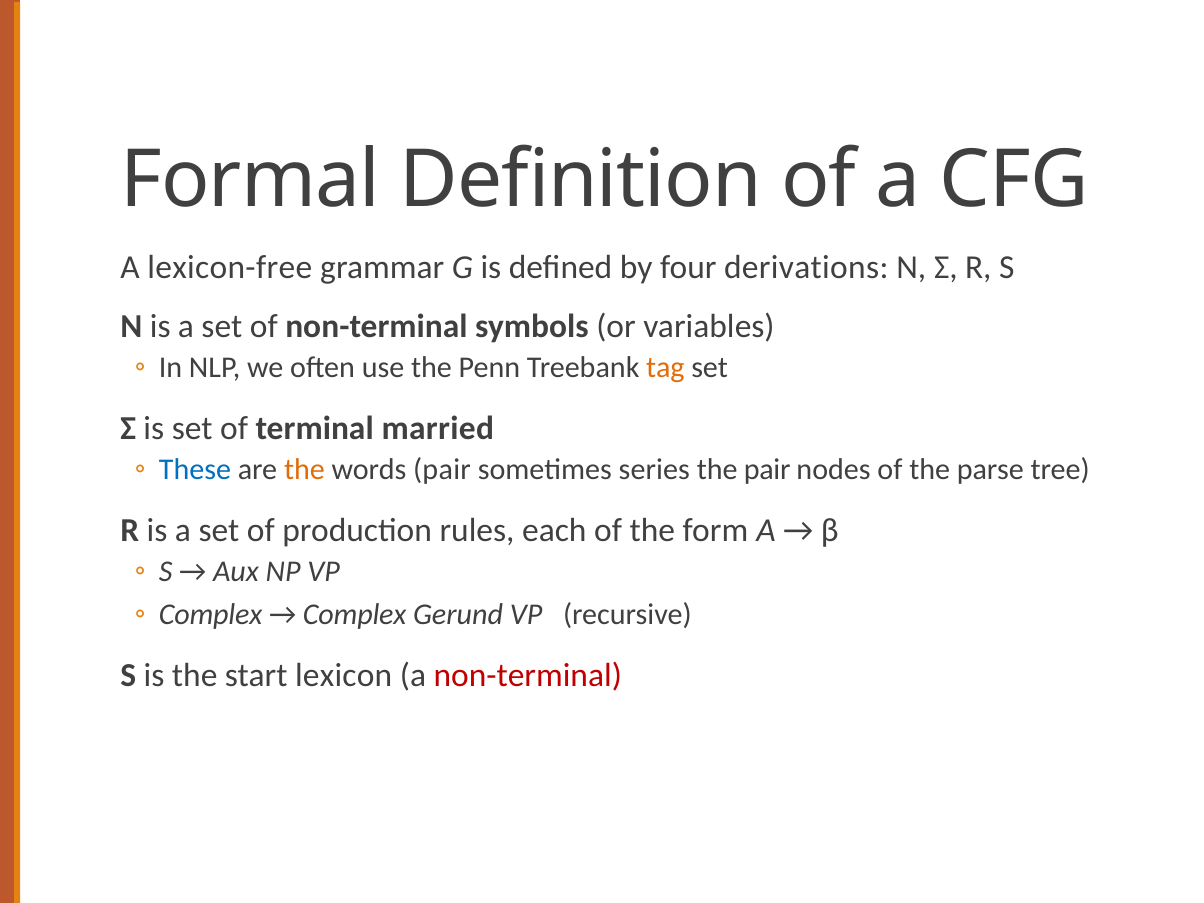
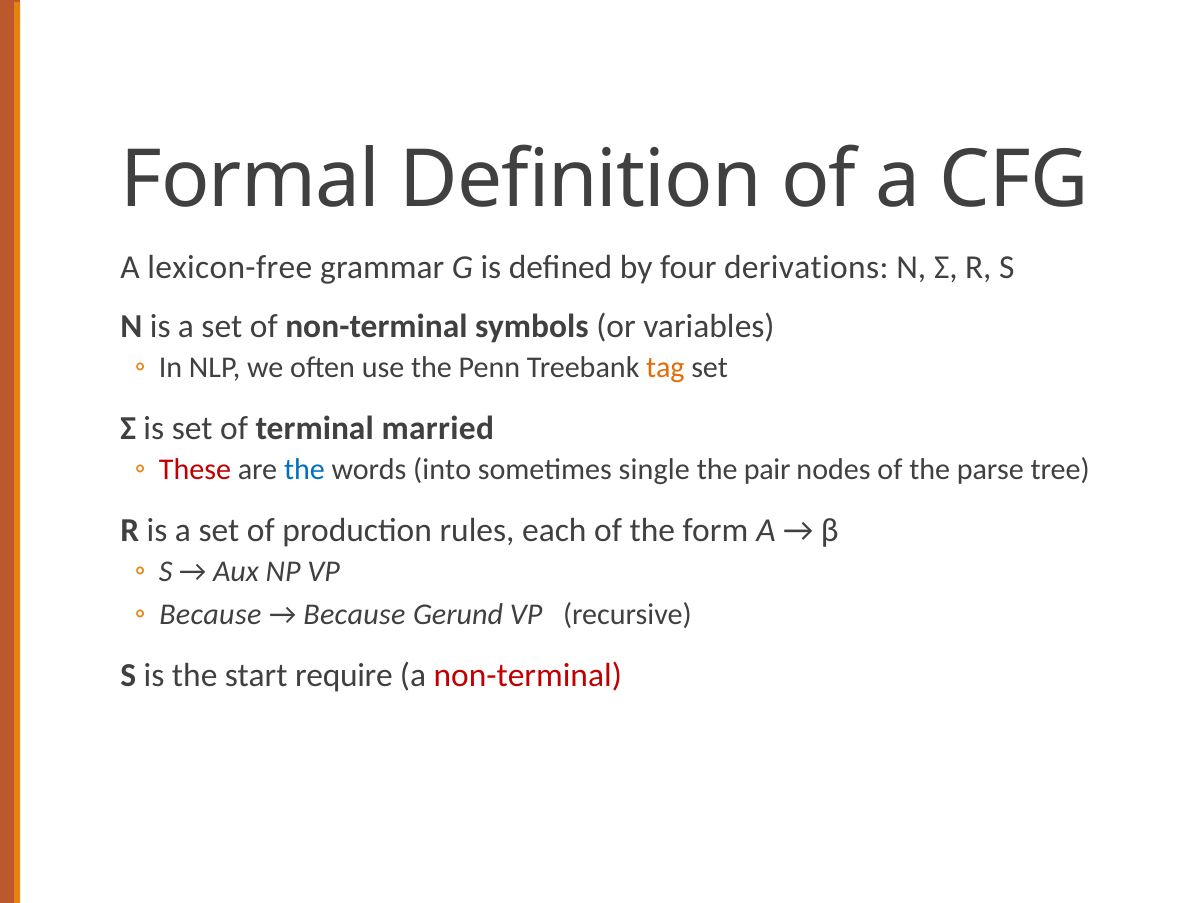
These colour: blue -> red (195, 470)
the colour: orange -> blue (304, 470)
words pair: pair -> into (442, 470)
series: series -> single (654, 470)
Complex: Complex -> Because (210, 614)
Complex: Complex -> Because (354, 614)
lexicon: lexicon -> require (344, 676)
